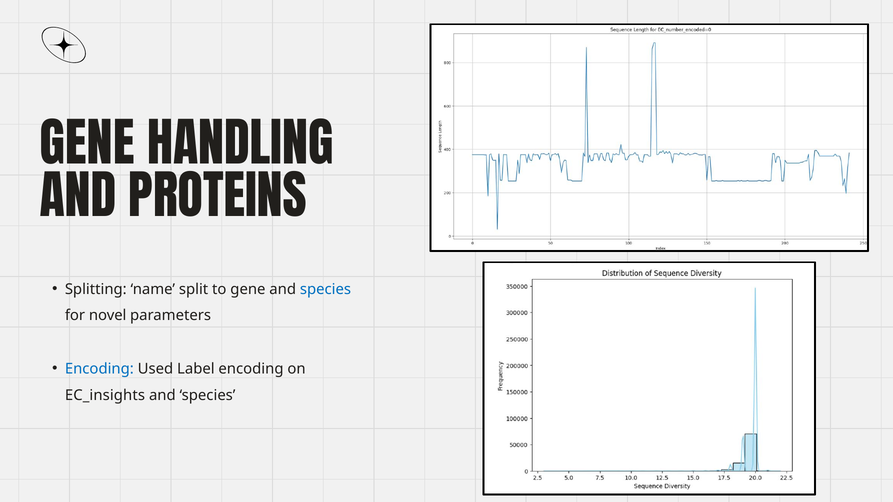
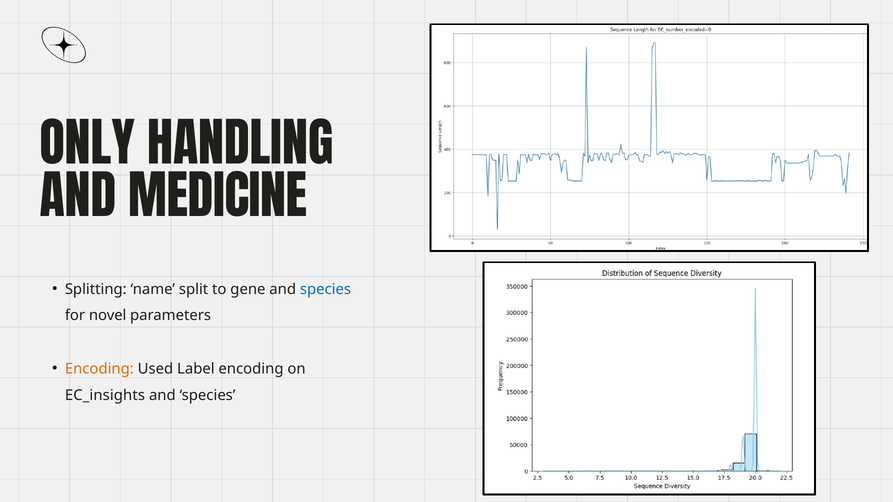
GENE: GENE -> ONLY (87, 147)
PROTEINS: PROTEINS -> MEDICINE (218, 199)
Encoding colour: blue -> orange (99, 369)
